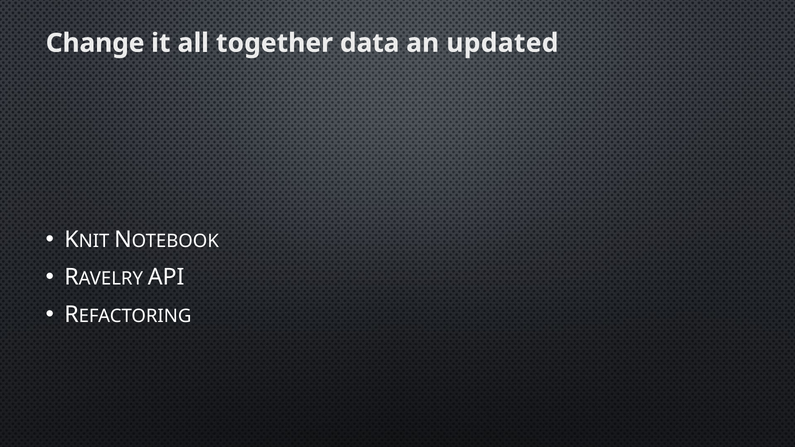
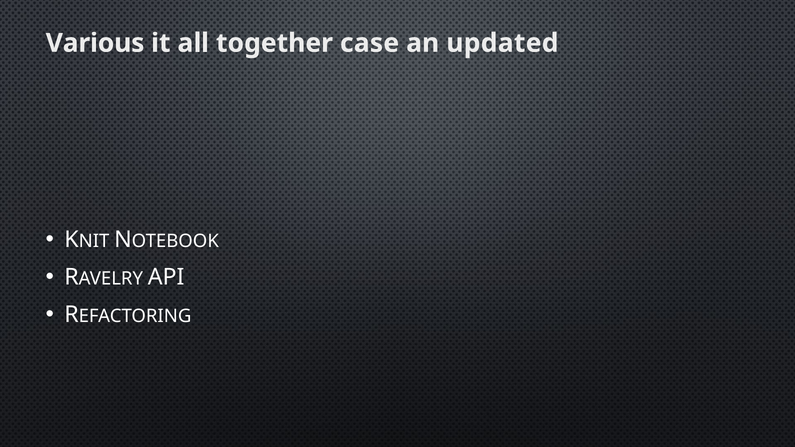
Change: Change -> Various (95, 43)
data: data -> case (370, 43)
